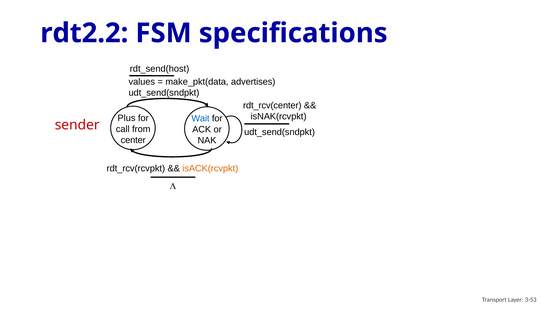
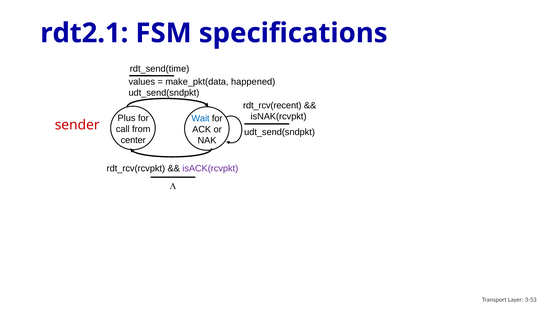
rdt2.2: rdt2.2 -> rdt2.1 (84, 33)
rdt_send(host: rdt_send(host -> rdt_send(time (160, 69)
advertises: advertises -> happened (253, 82)
rdt_rcv(center: rdt_rcv(center -> rdt_rcv(recent (272, 106)
isACK(rcvpkt colour: orange -> purple (210, 168)
